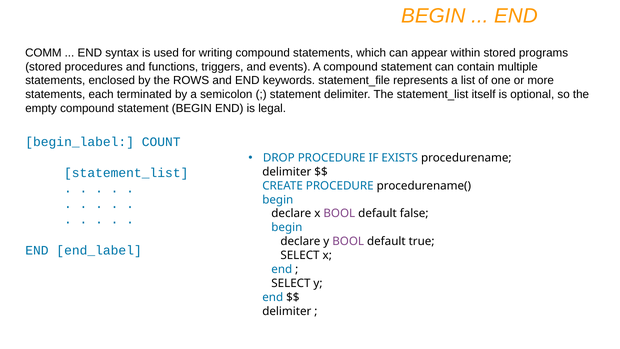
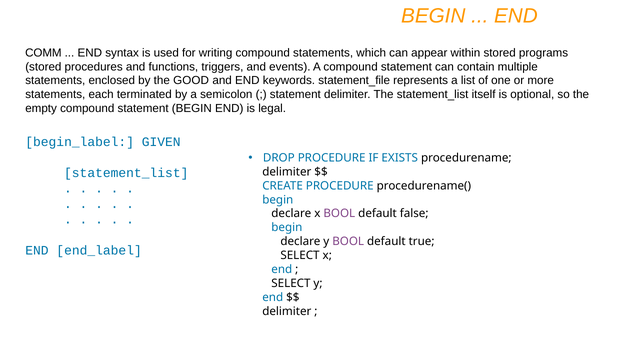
ROWS: ROWS -> GOOD (191, 81)
COUNT: COUNT -> GIVEN (161, 142)
